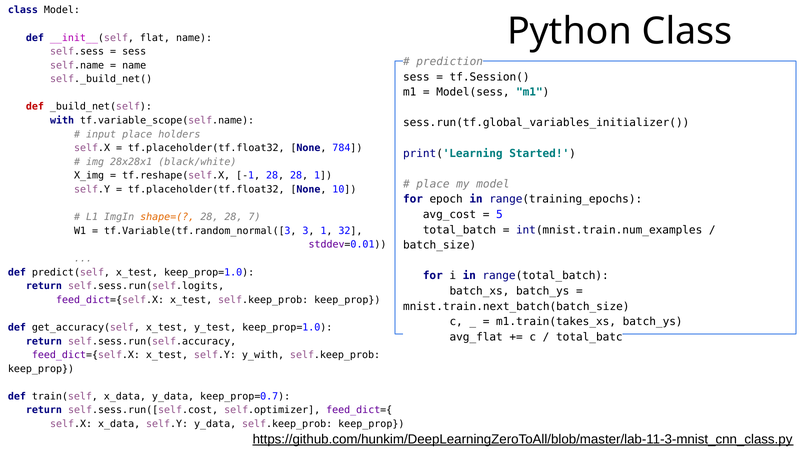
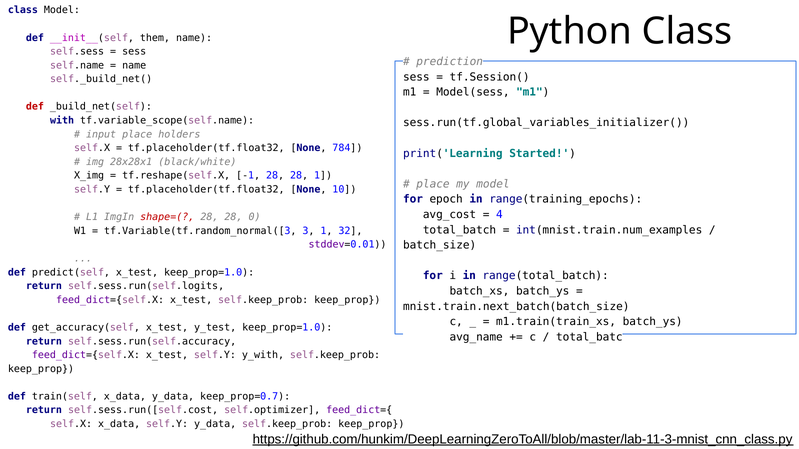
flat: flat -> them (155, 38)
5: 5 -> 4 (499, 215)
shape=( colour: orange -> red (167, 217)
7: 7 -> 0 (255, 217)
m1.train(takes_xs: m1.train(takes_xs -> m1.train(train_xs (556, 322)
avg_flat: avg_flat -> avg_name (476, 337)
